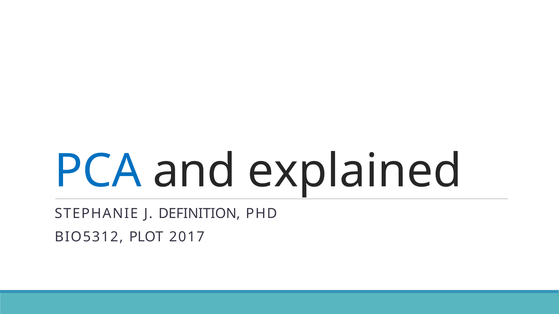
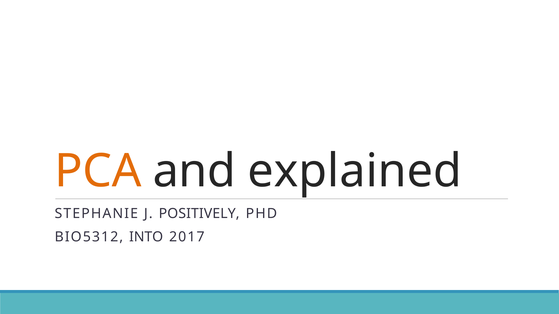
PCA colour: blue -> orange (98, 171)
DEFINITION: DEFINITION -> POSITIVELY (199, 214)
PLOT: PLOT -> INTO (146, 237)
